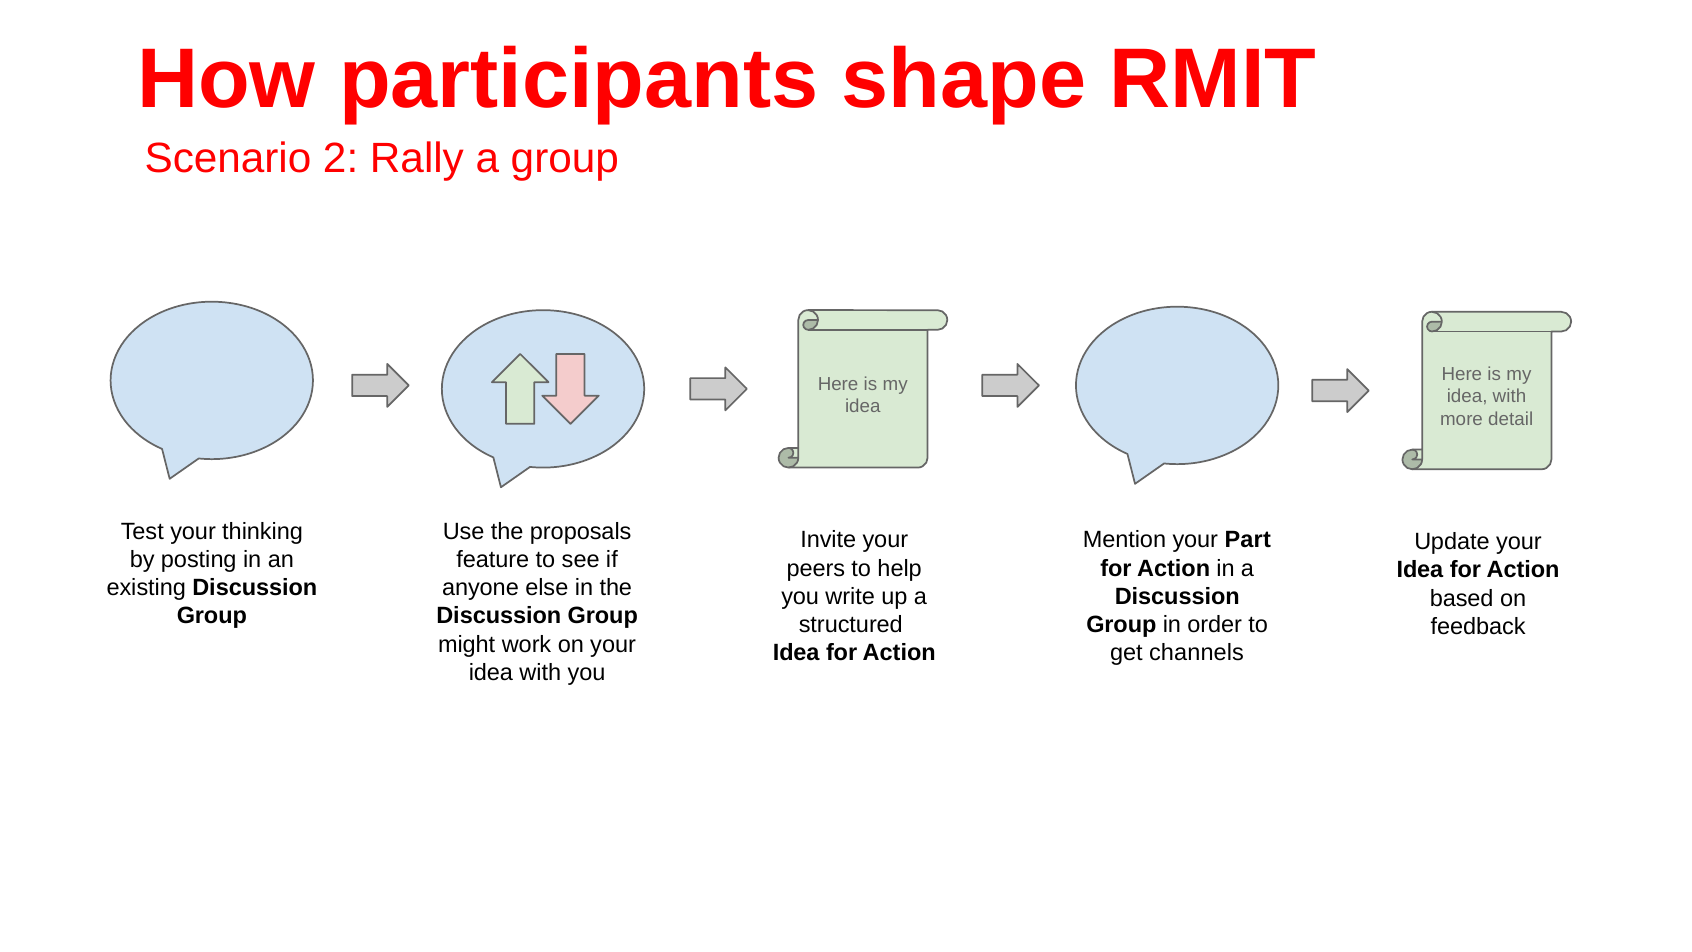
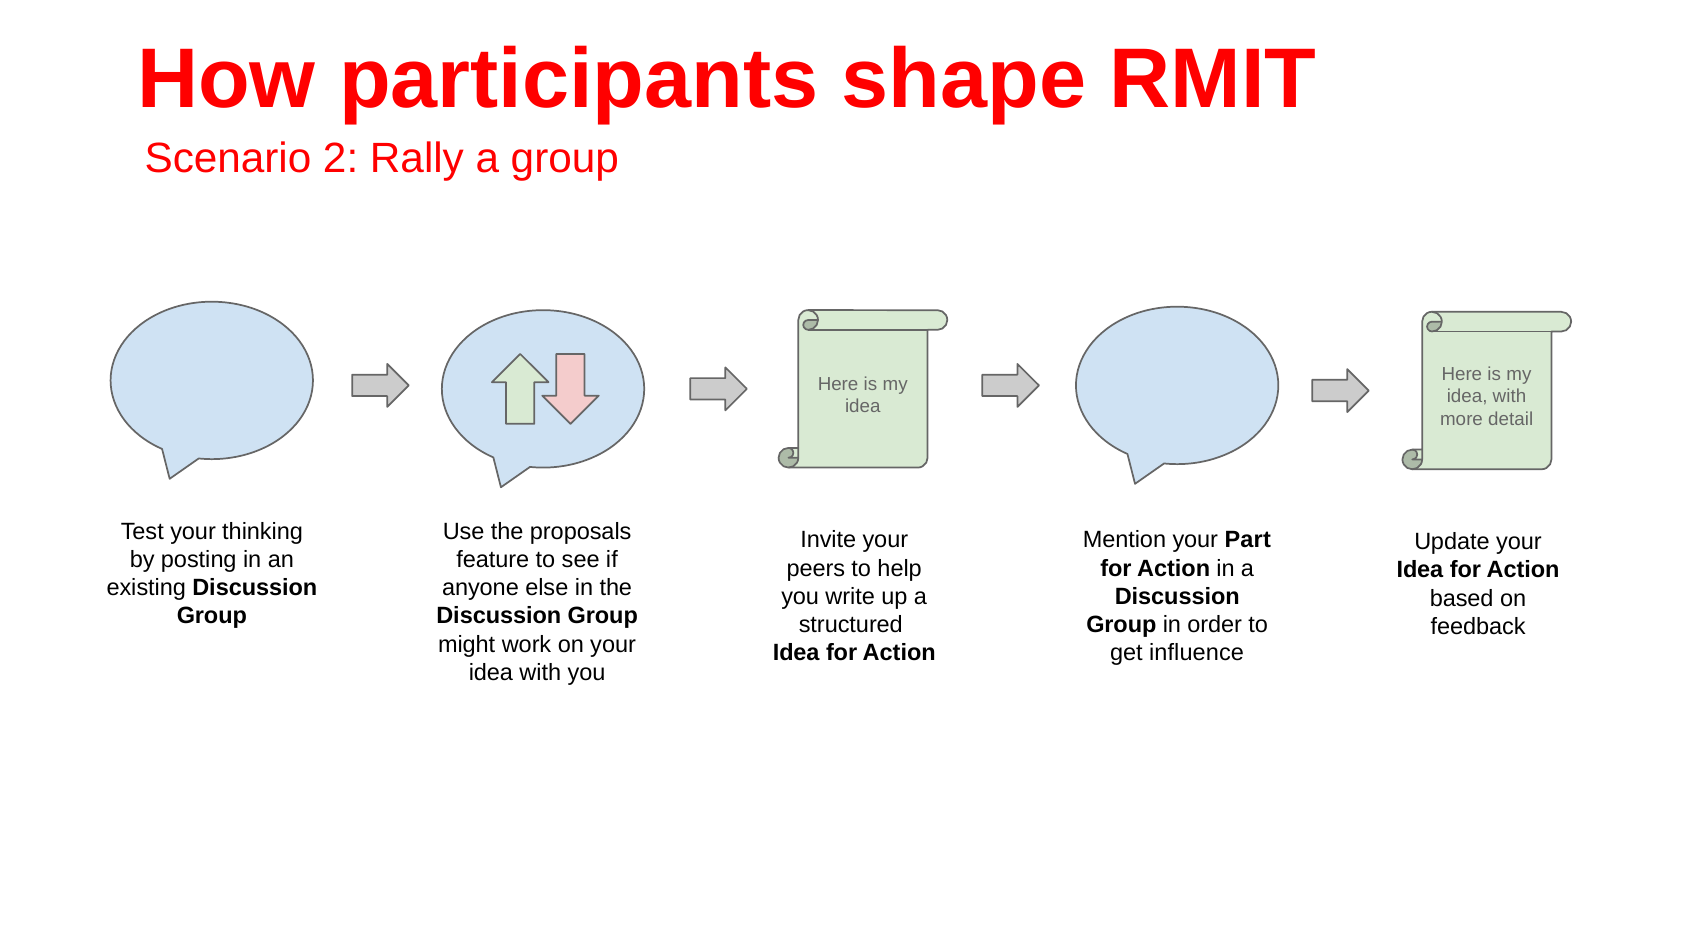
channels: channels -> influence (1197, 653)
